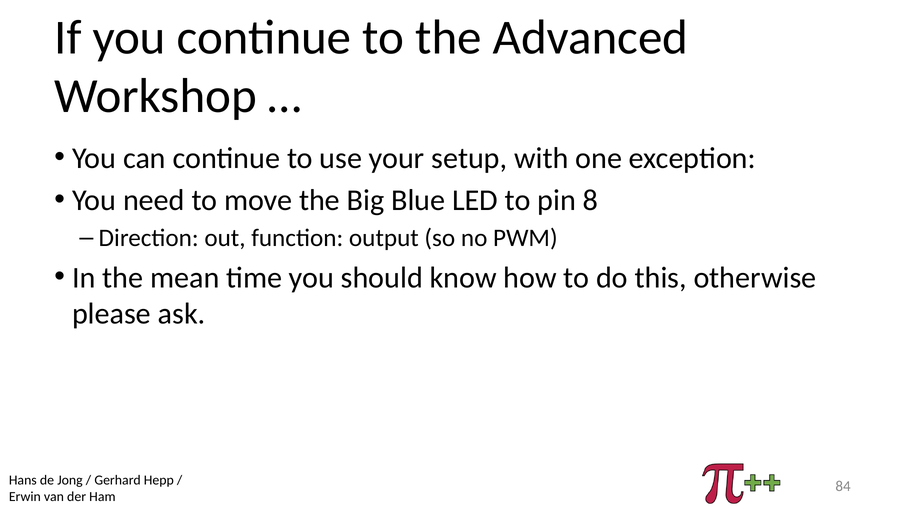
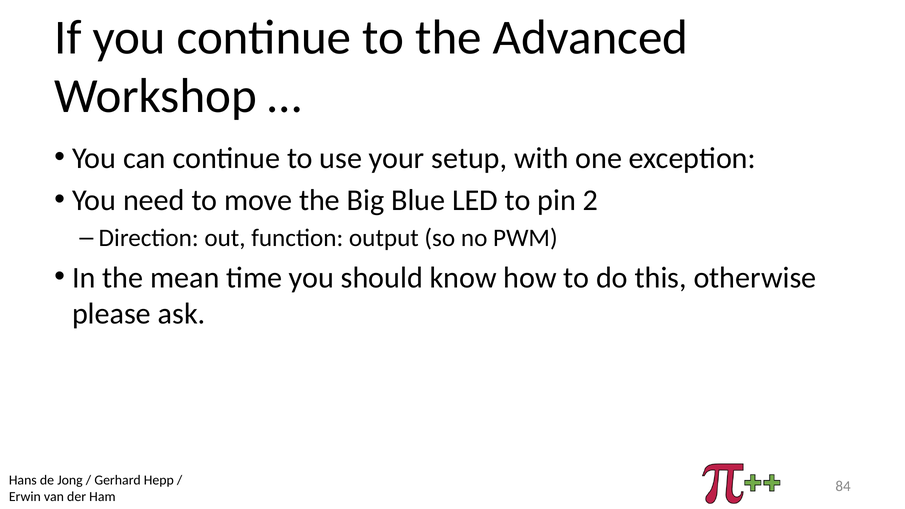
8: 8 -> 2 (590, 200)
